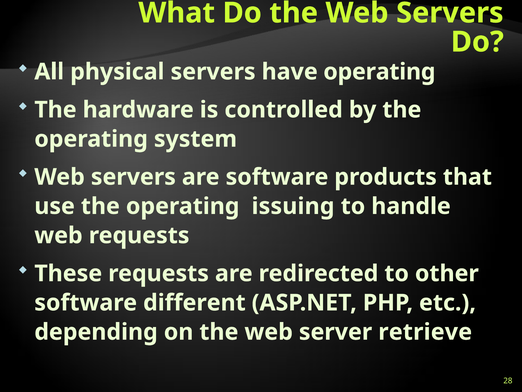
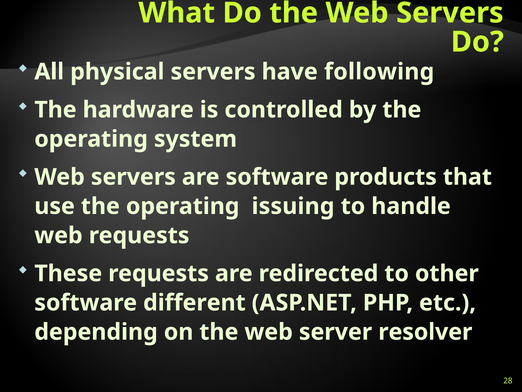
have operating: operating -> following (379, 72)
retrieve: retrieve -> resolver (425, 332)
